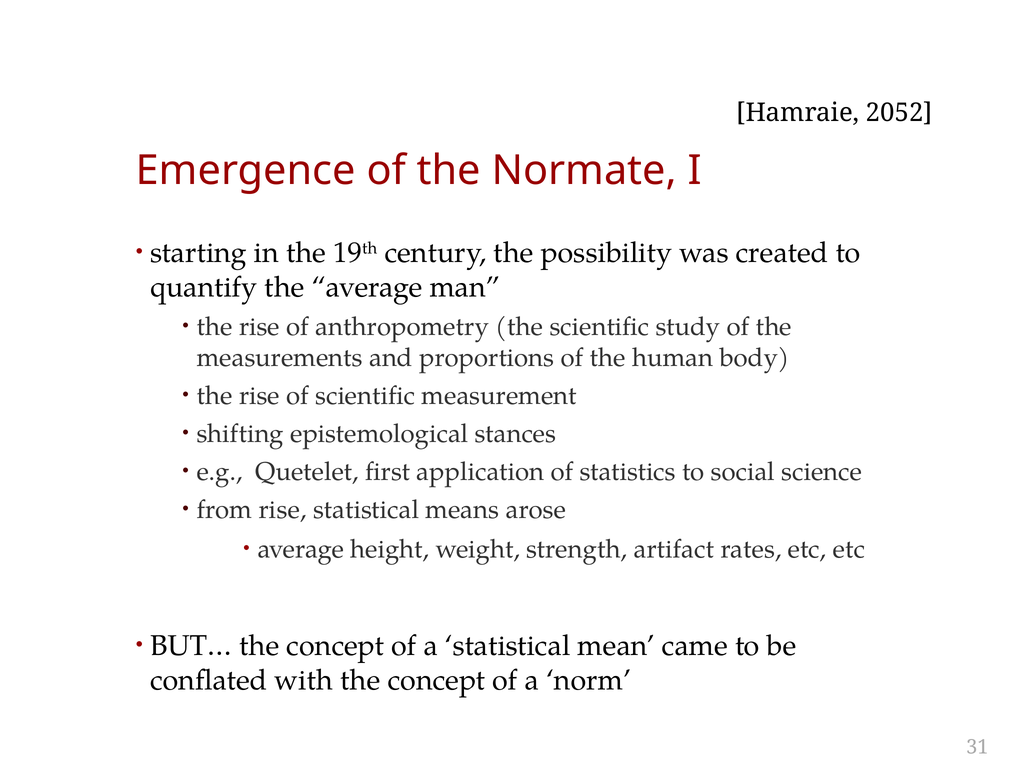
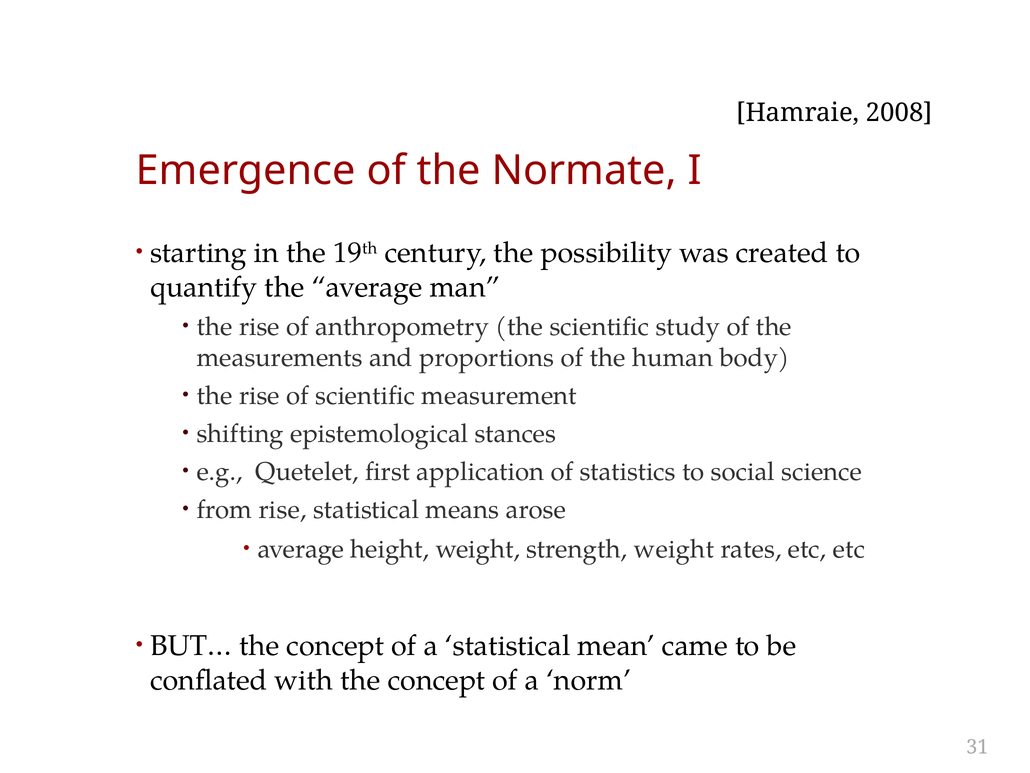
2052: 2052 -> 2008 (899, 113)
strength artifact: artifact -> weight (674, 549)
